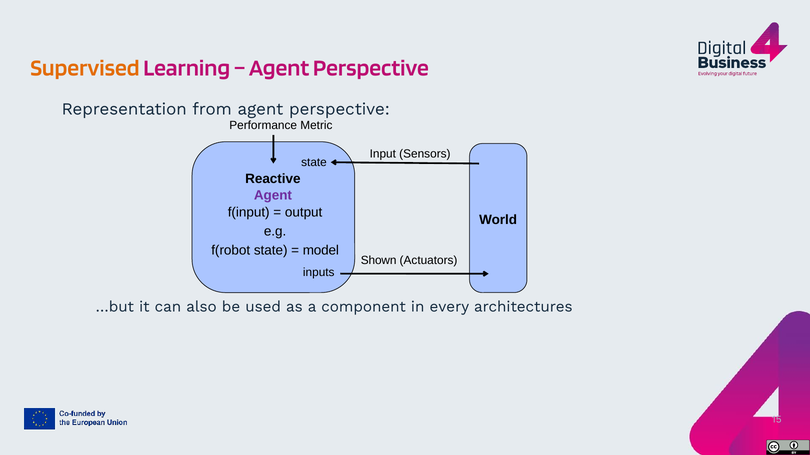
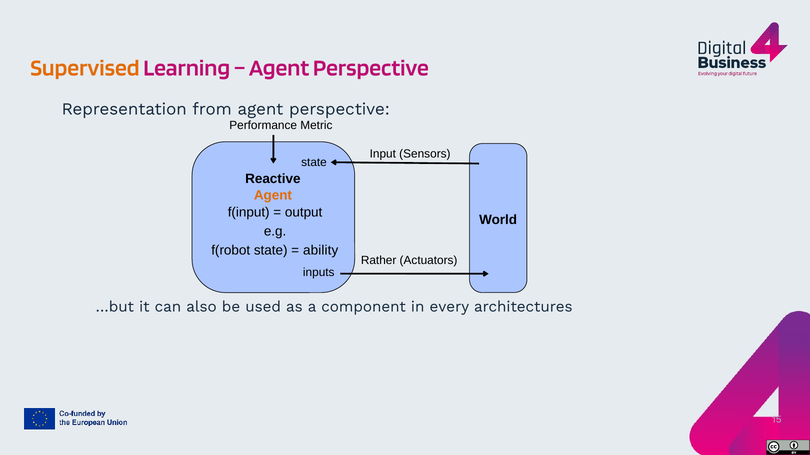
Agent colour: purple -> orange (273, 195)
model: model -> ability (321, 251)
Shown: Shown -> Rather (379, 261)
